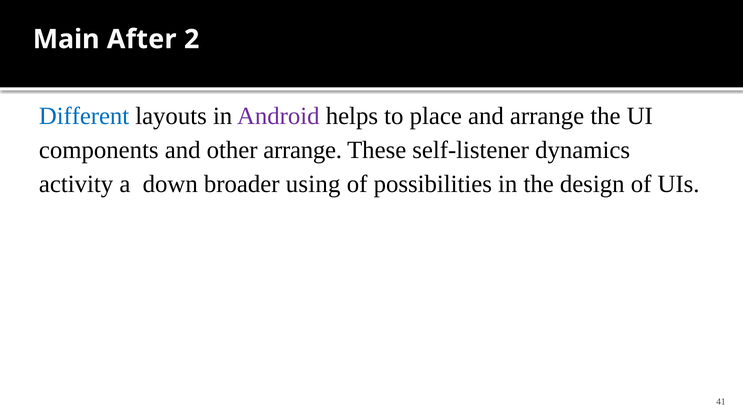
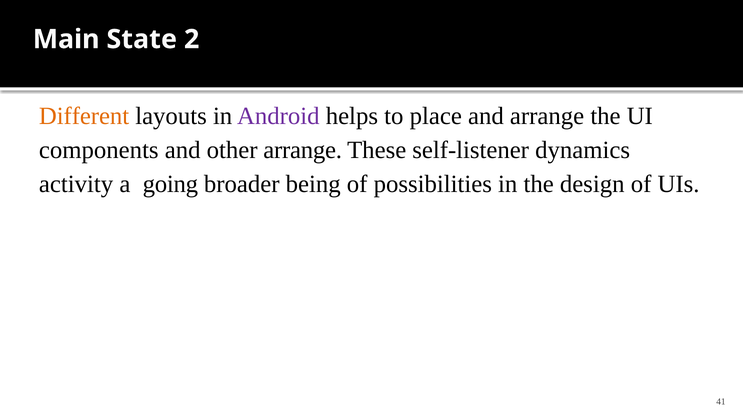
After: After -> State (142, 39)
Different colour: blue -> orange (84, 116)
down: down -> going (170, 184)
using: using -> being (313, 184)
